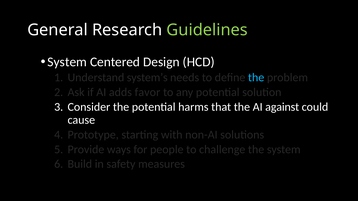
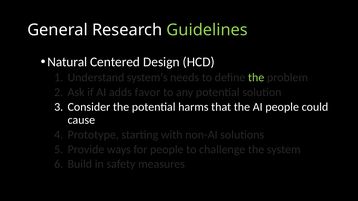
System: System -> Natural (67, 62)
the colour: light blue -> light green (256, 78)
AI against: against -> people (282, 107)
